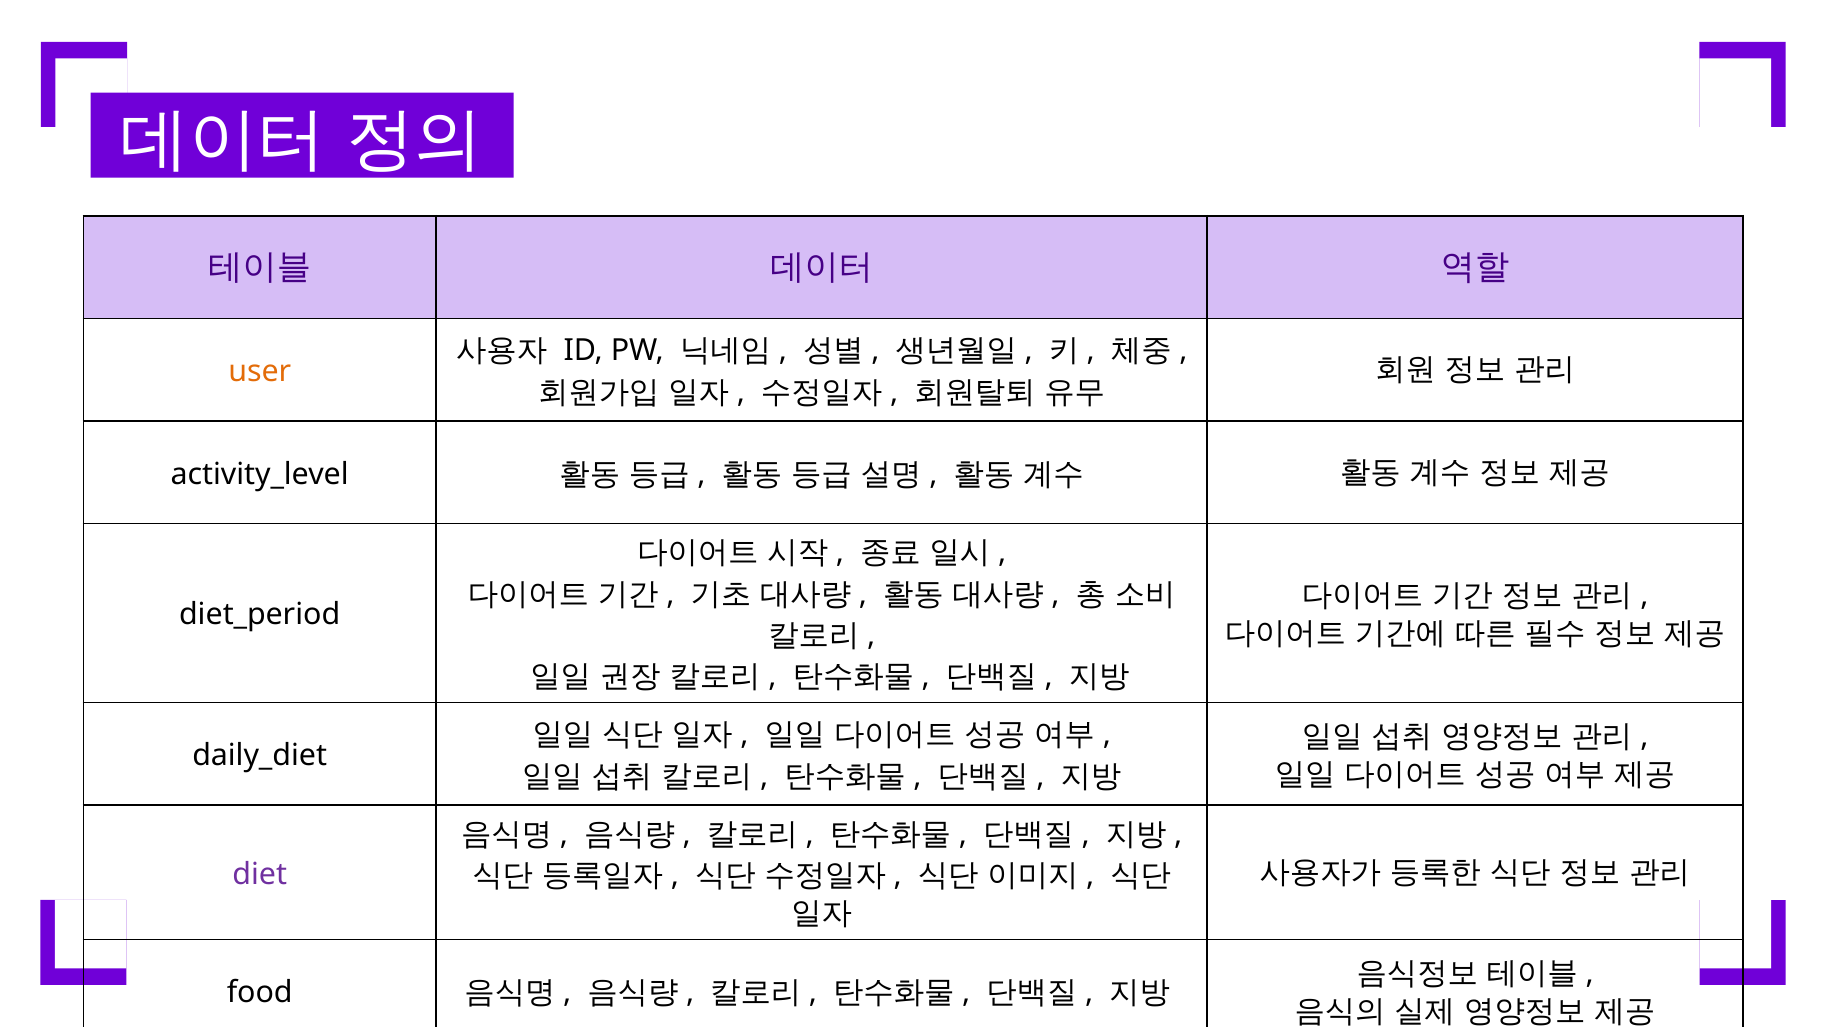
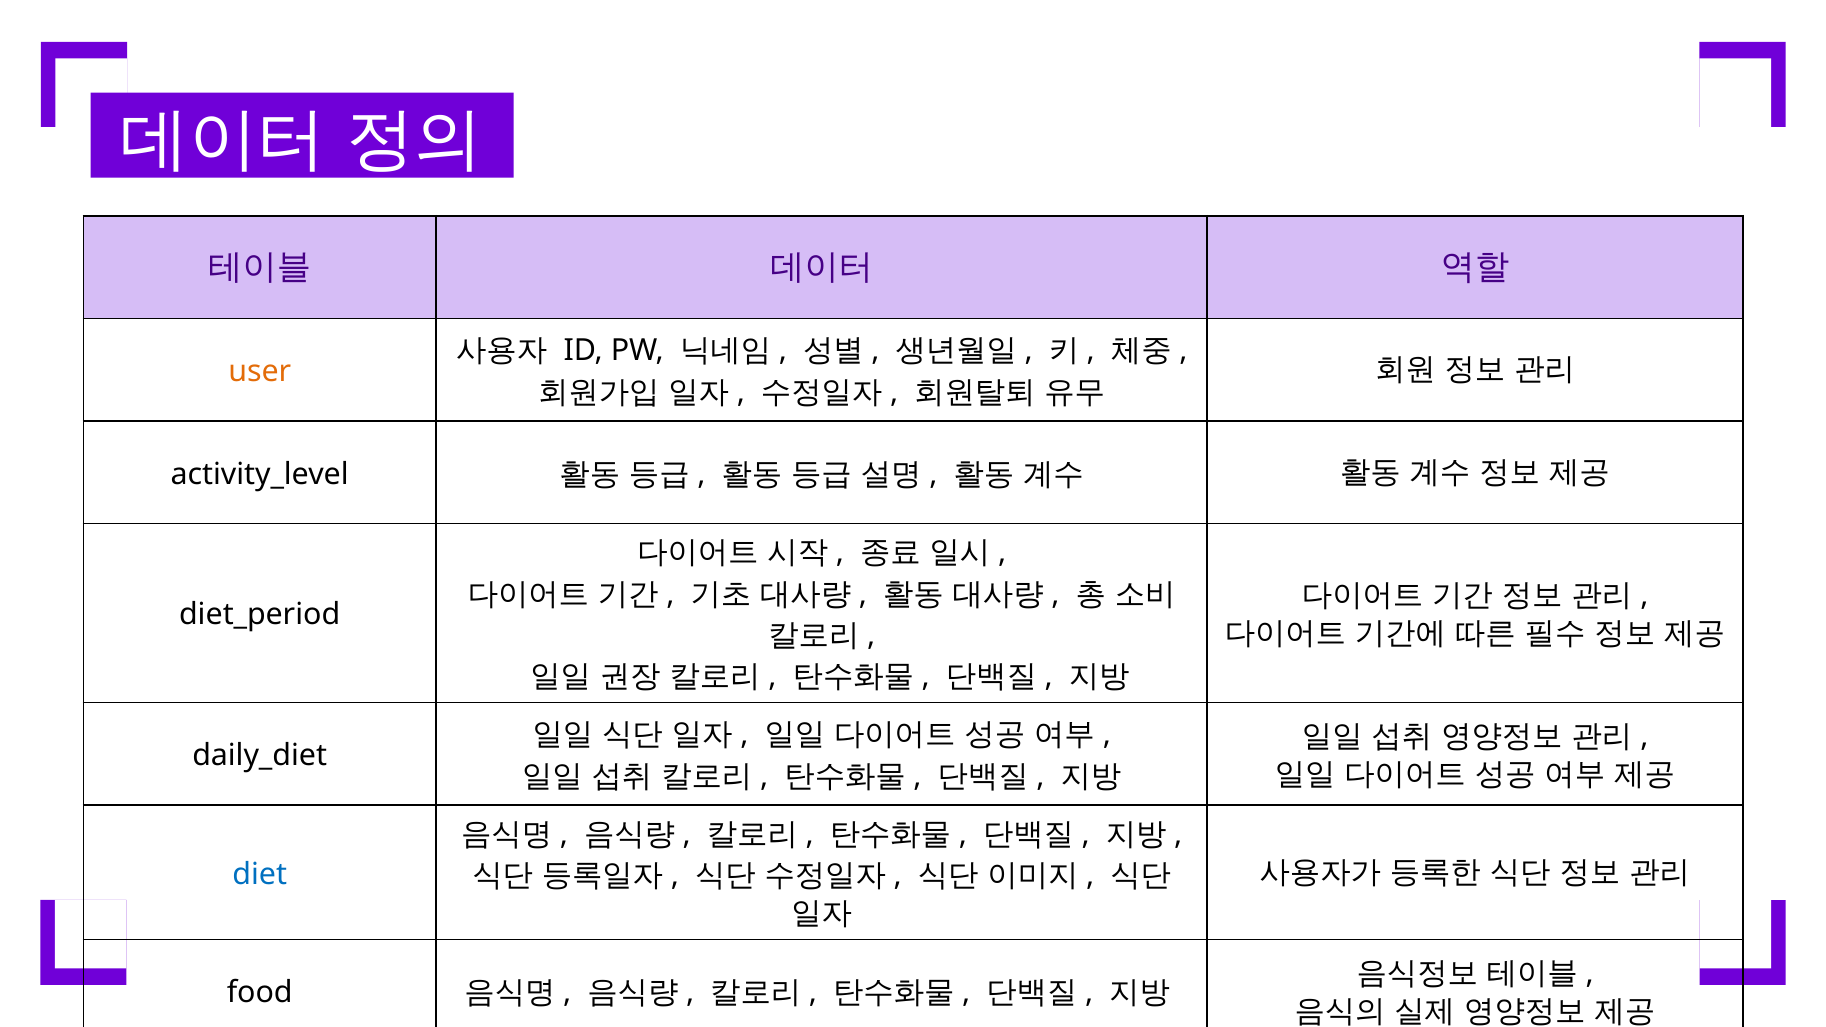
diet colour: purple -> blue (260, 874)
